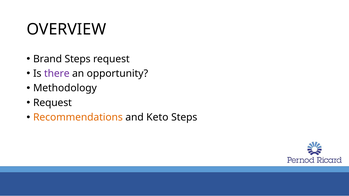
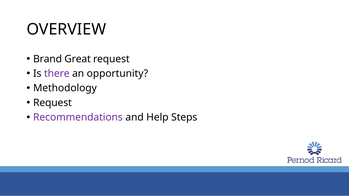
Brand Steps: Steps -> Great (78, 59)
Recommendations colour: orange -> purple (78, 118)
Keto: Keto -> Help (157, 118)
